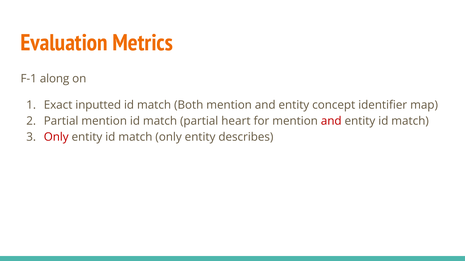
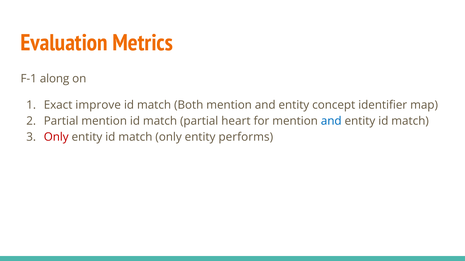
inputted: inputted -> improve (98, 105)
and colour: red -> blue (331, 121)
describes: describes -> performs (246, 137)
